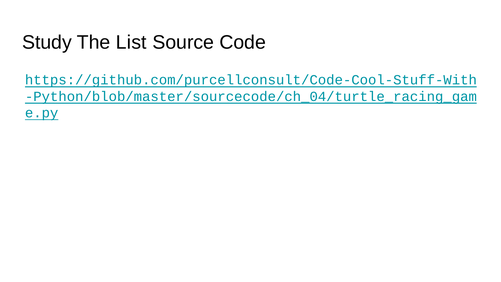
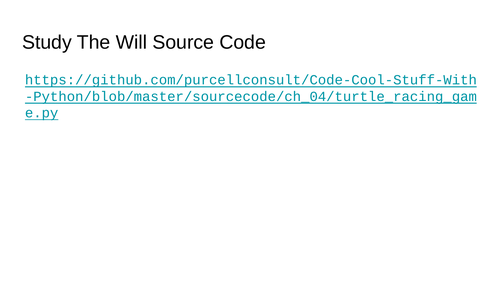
List: List -> Will (131, 42)
